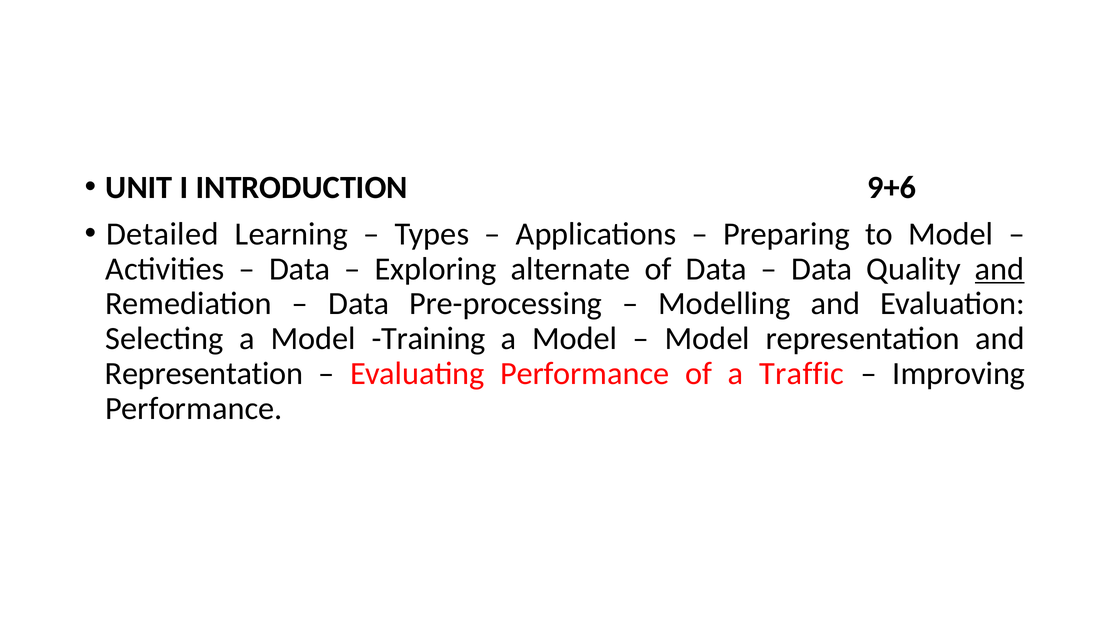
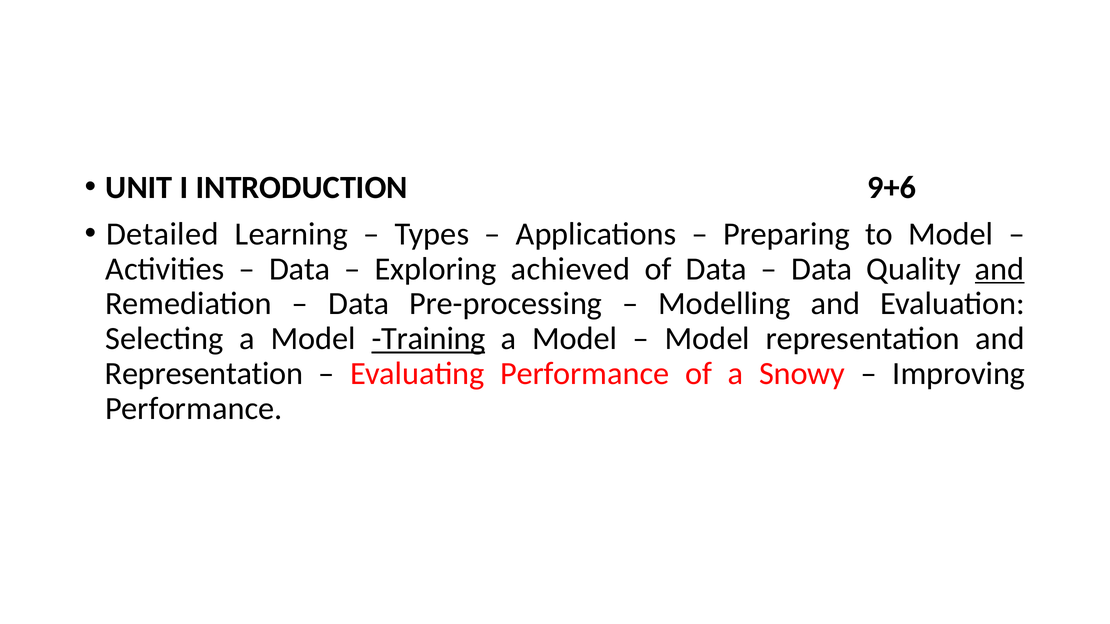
alternate: alternate -> achieved (571, 269)
Training underline: none -> present (429, 339)
Traffic: Traffic -> Snowy (802, 374)
